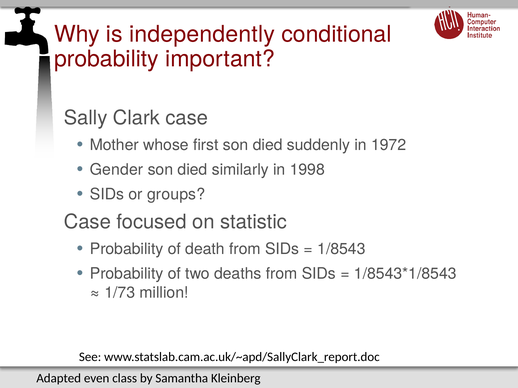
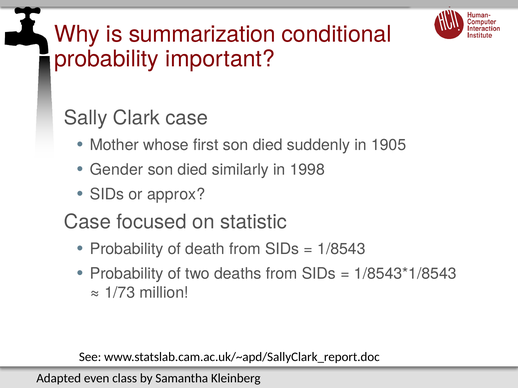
independently: independently -> summarization (202, 34)
1972: 1972 -> 1905 (389, 145)
groups: groups -> approx (176, 195)
